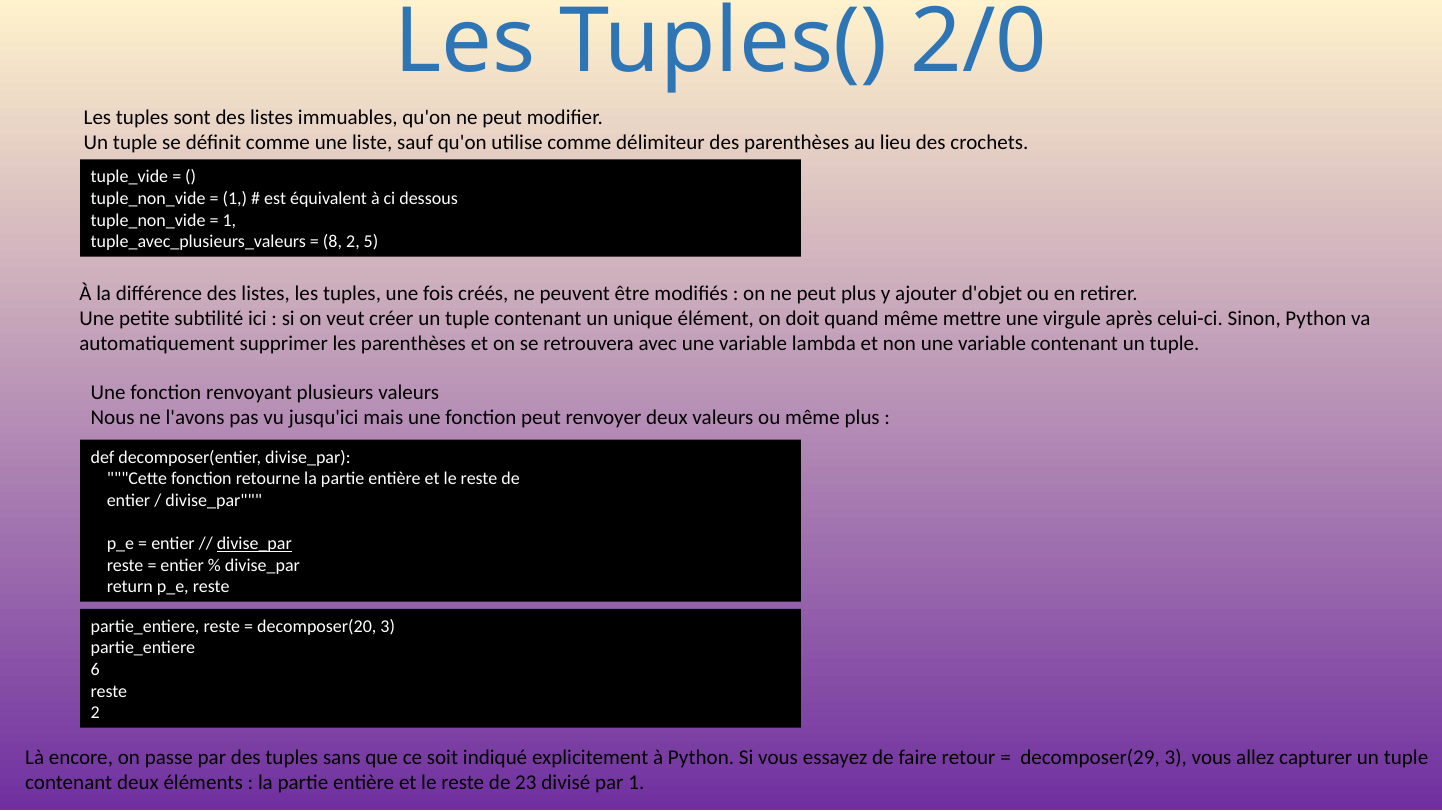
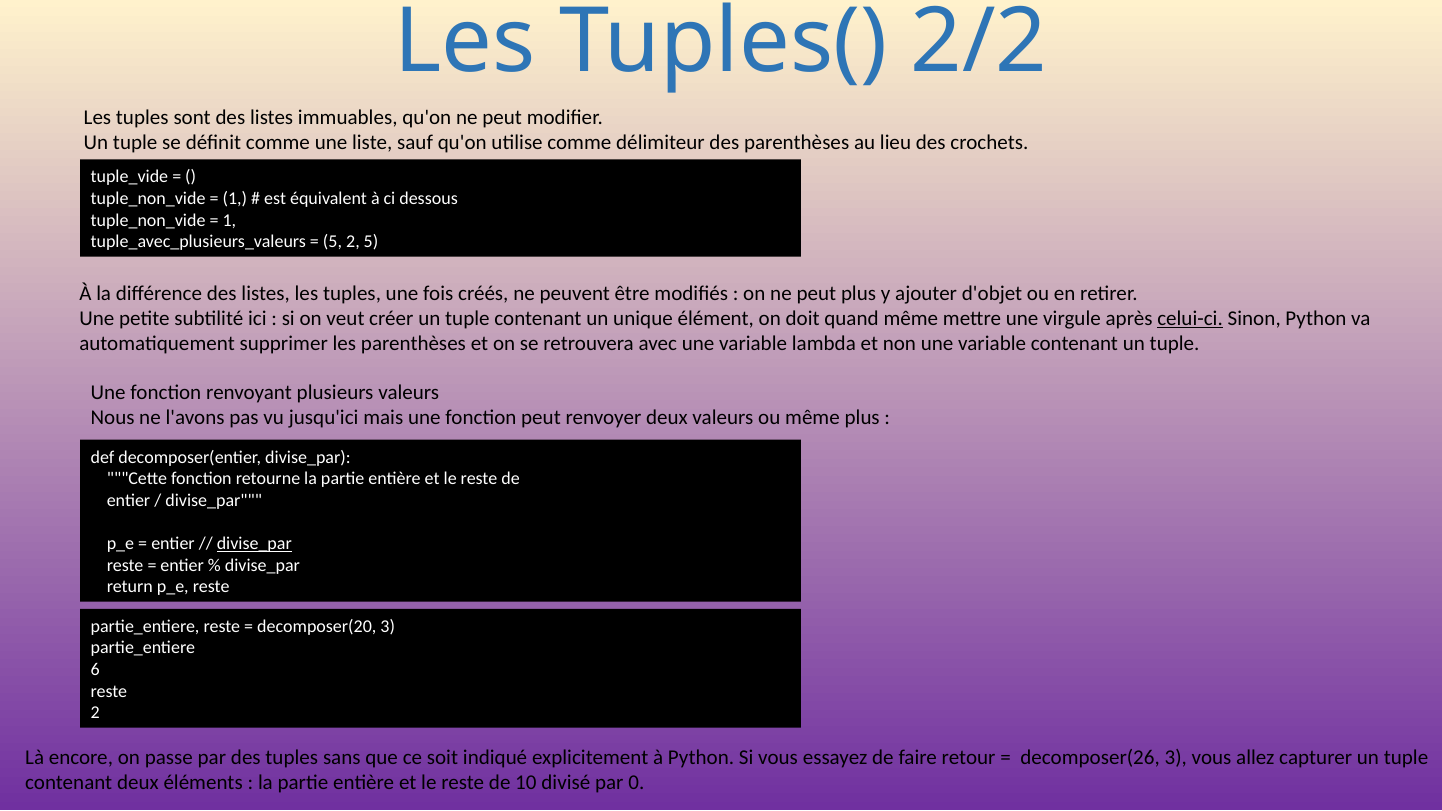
2/0: 2/0 -> 2/2 (979, 41)
8: 8 -> 5 (332, 242)
celui-ci underline: none -> present (1190, 318)
decomposer(29: decomposer(29 -> decomposer(26 (1090, 758)
23: 23 -> 10 (526, 783)
par 1: 1 -> 0 (636, 783)
